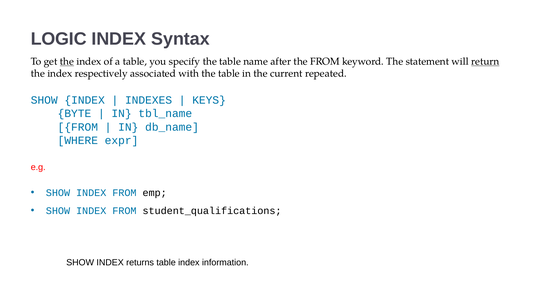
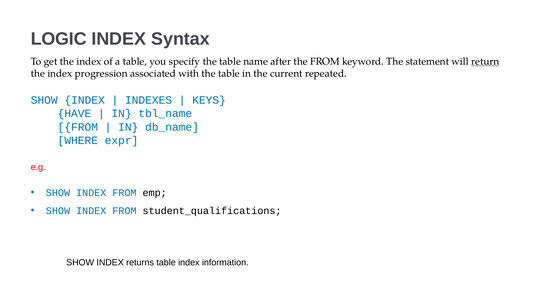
the underline: present -> none (67, 61)
respectively: respectively -> progression (101, 74)
BYTE: BYTE -> HAVE (74, 114)
